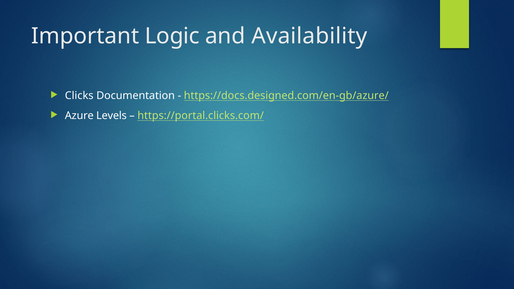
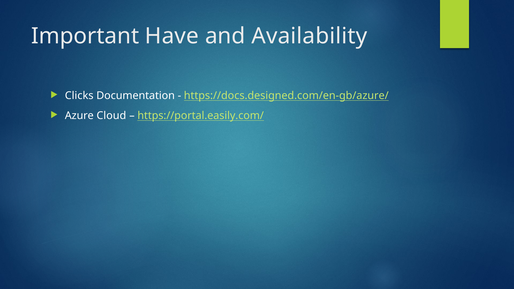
Logic: Logic -> Have (172, 36)
Levels: Levels -> Cloud (111, 116)
https://portal.clicks.com/: https://portal.clicks.com/ -> https://portal.easily.com/ (201, 116)
